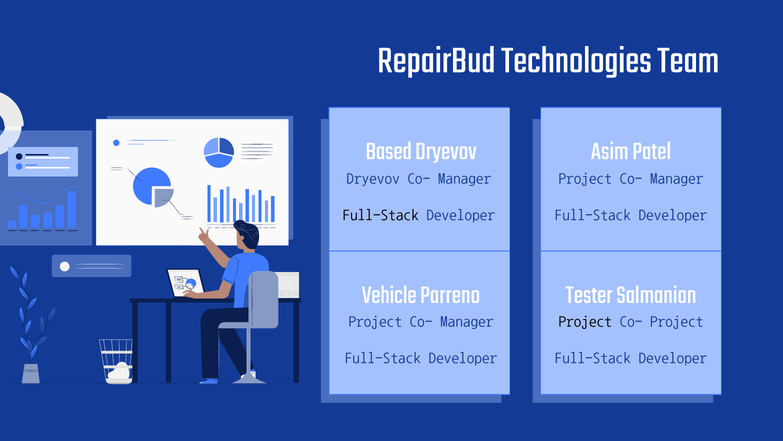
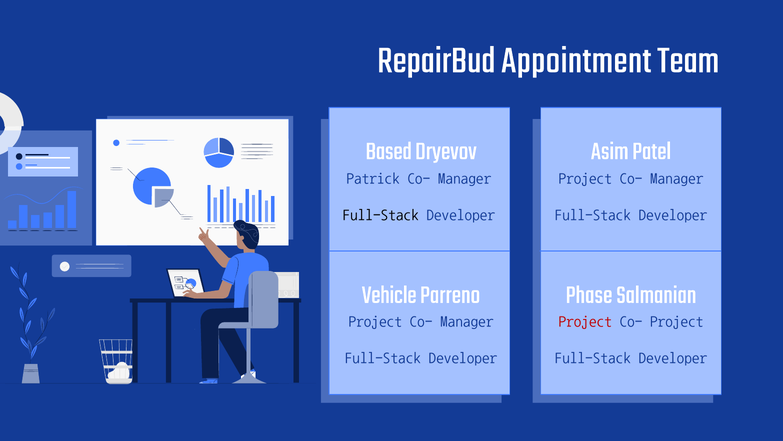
Technologies: Technologies -> Appointment (576, 59)
Dryevov: Dryevov -> Patrick (373, 178)
Tester: Tester -> Phase (589, 294)
Project colour: black -> red (585, 321)
